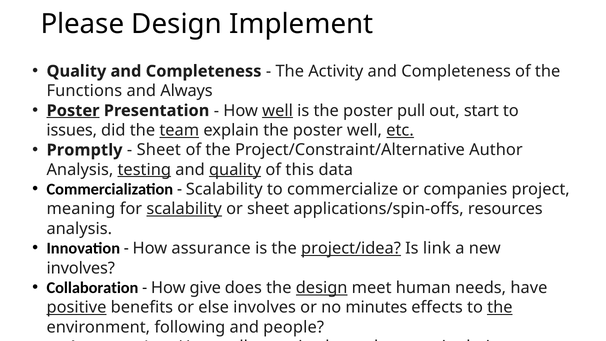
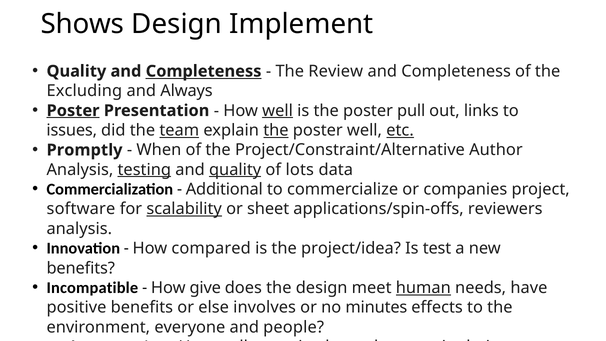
Please: Please -> Shows (82, 24)
Completeness underline: none -> present (204, 71)
Activity: Activity -> Review (336, 71)
Functions: Functions -> Excluding (84, 91)
start: start -> links (481, 111)
the underline: none -> present (276, 130)
Sheet: Sheet -> When (159, 150)
this: this -> lots (300, 170)
Scalability: Scalability -> Additional (224, 189)
meaning: meaning -> software (81, 209)
resources: resources -> reviewers (505, 209)
assurance: assurance -> compared (211, 248)
project/idea underline: present -> none (351, 248)
link: link -> test (437, 248)
involves: involves -> benefits (81, 268)
Collaboration: Collaboration -> Incompatible (92, 288)
design underline: present -> none (322, 288)
human underline: none -> present (423, 288)
positive underline: present -> none (76, 307)
the underline: present -> none (500, 307)
following: following -> everyone (190, 327)
